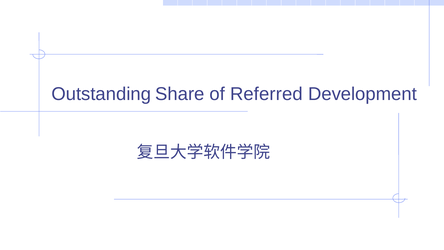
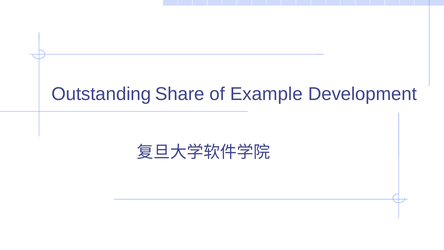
Referred: Referred -> Example (266, 94)
